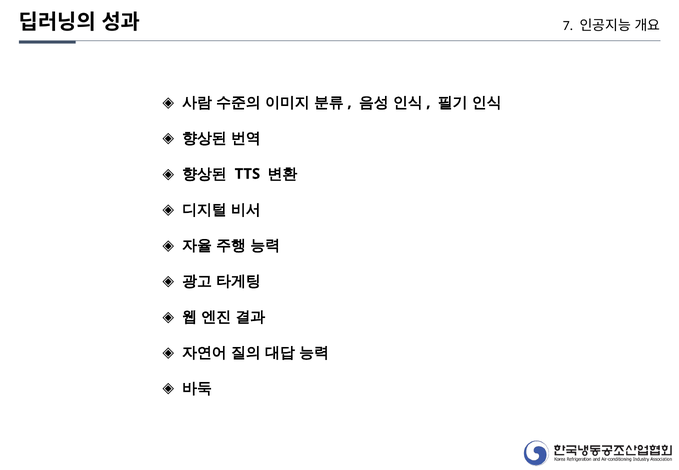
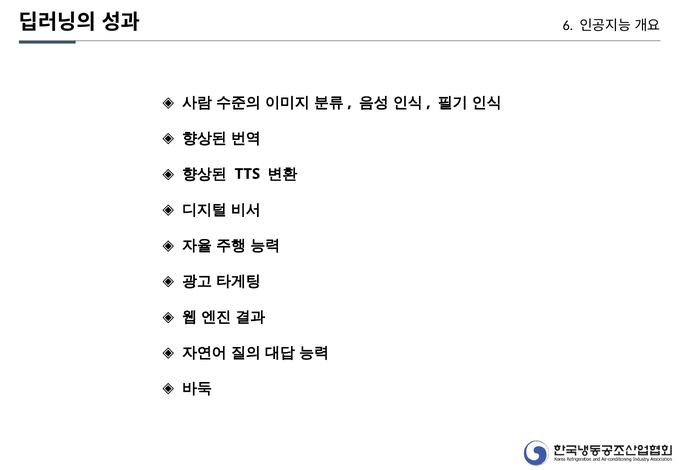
7: 7 -> 6 (568, 26)
